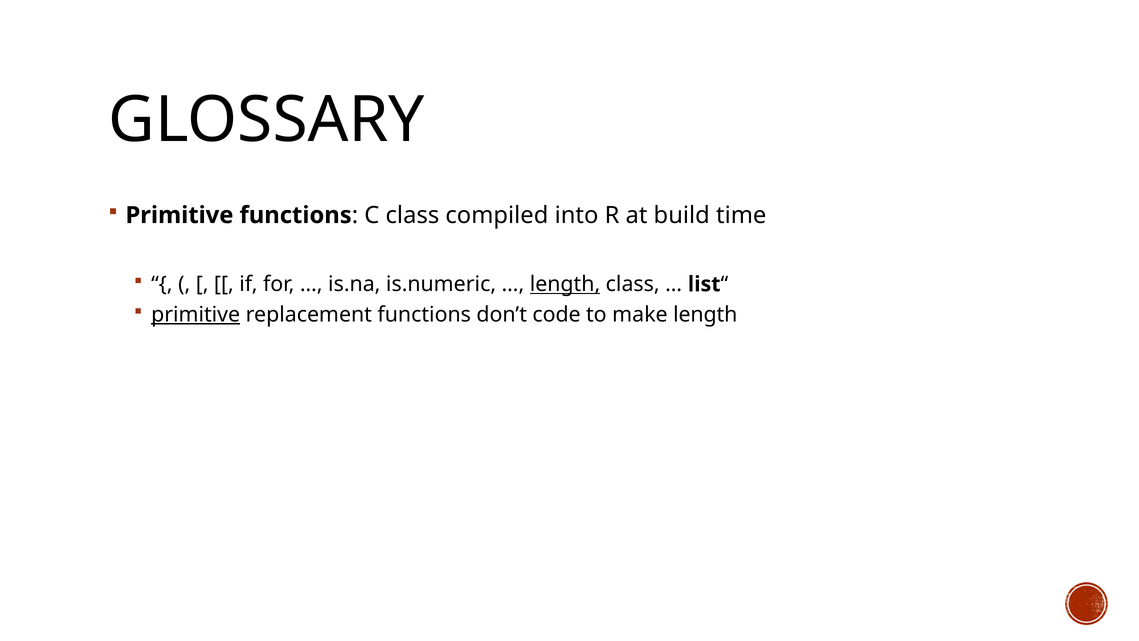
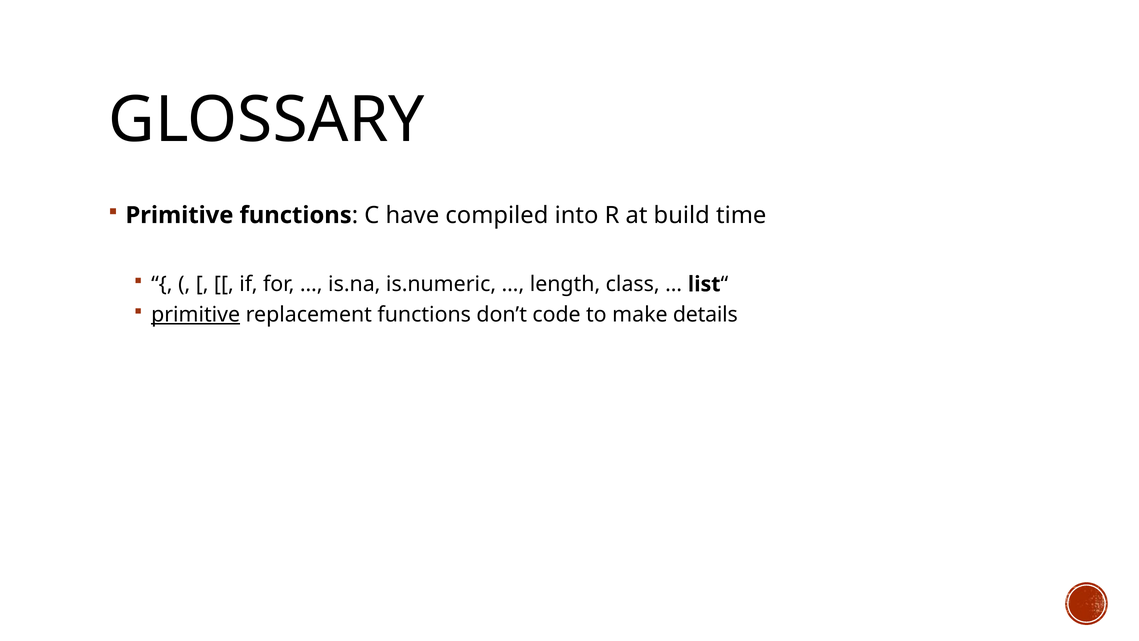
C class: class -> have (412, 215)
length underline: present -> none (565, 284)
make length: length -> details (705, 314)
